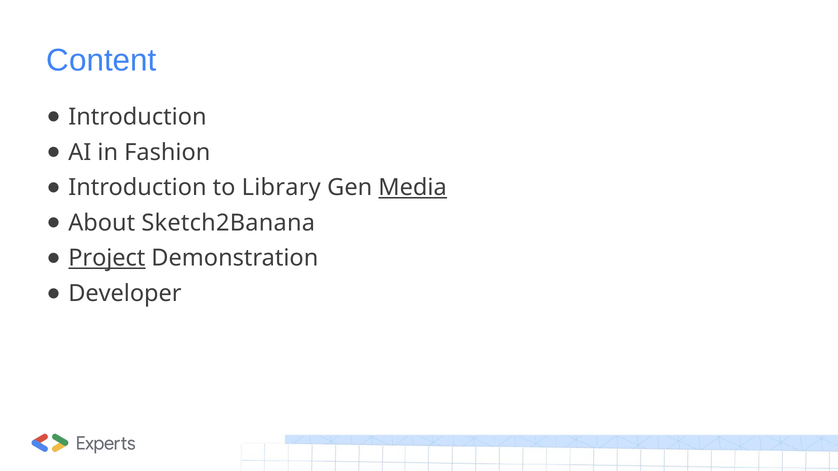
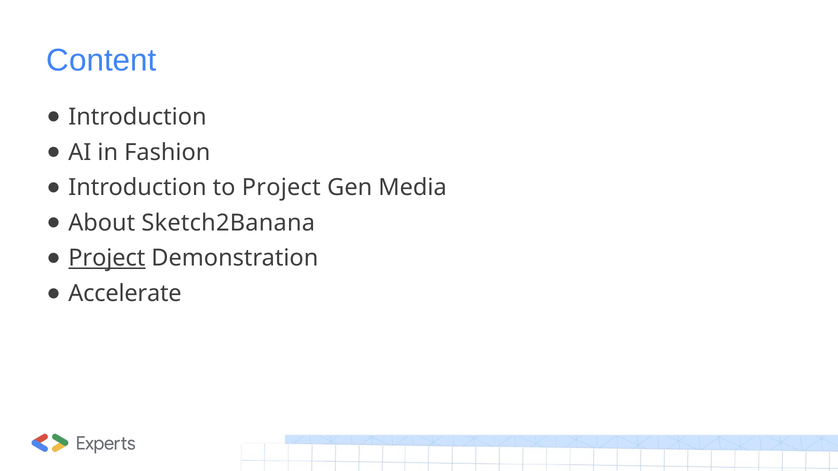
to Library: Library -> Project (281, 188)
Media underline: present -> none (413, 188)
Developer: Developer -> Accelerate (125, 294)
